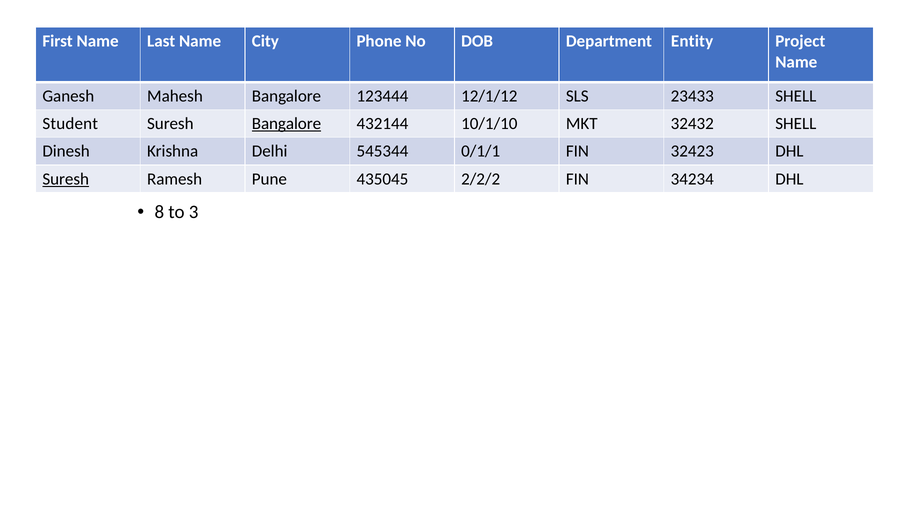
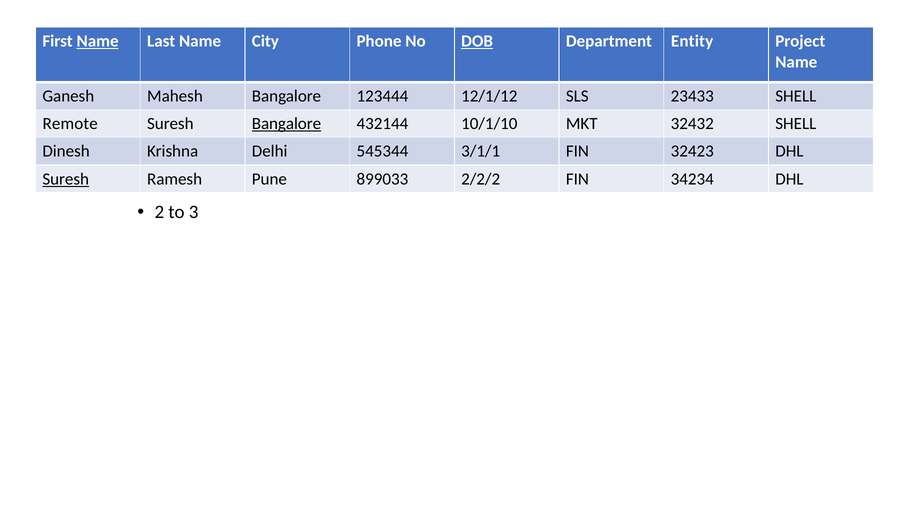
Name underline: none -> present (98, 41)
DOB underline: none -> present (477, 41)
Student: Student -> Remote (70, 124)
0/1/1: 0/1/1 -> 3/1/1 (481, 151)
435045: 435045 -> 899033 (382, 179)
8: 8 -> 2 (159, 212)
